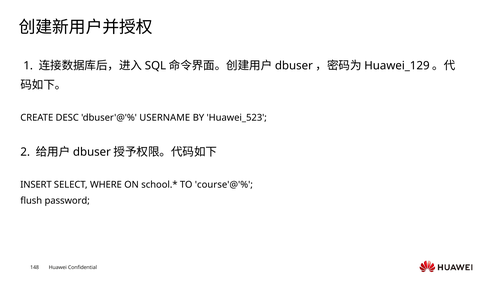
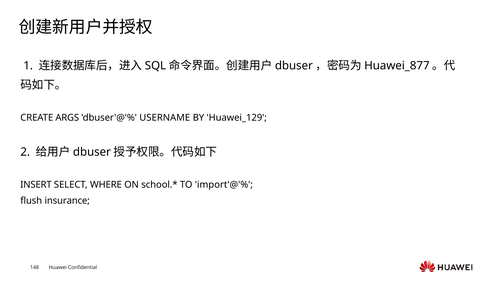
Huawei_129: Huawei_129 -> Huawei_877 (397, 66)
DESC: DESC -> ARGS (67, 118)
Huawei_523: Huawei_523 -> Huawei_129 (237, 118)
course'@'%: course'@'% -> import'@'% (224, 184)
password: password -> insurance (67, 200)
